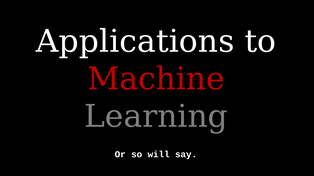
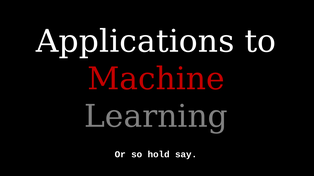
will: will -> hold (159, 155)
